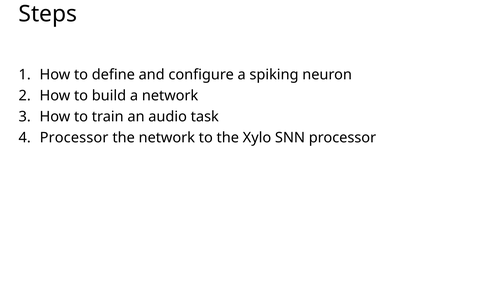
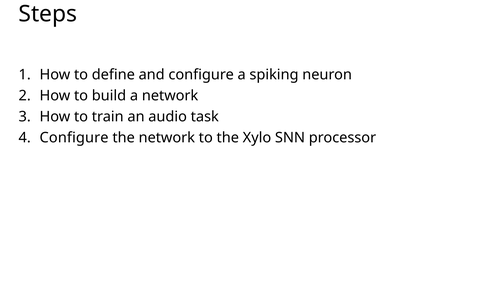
Processor: Processor -> Configure (74, 137)
